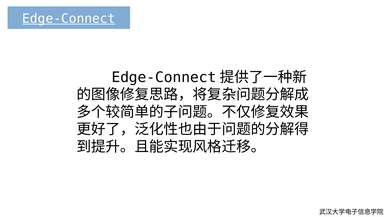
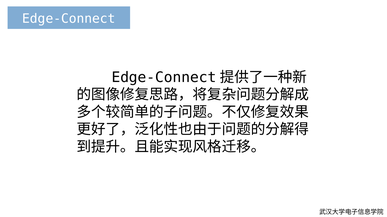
Edge-Connect underline: present -> none (69, 19)
